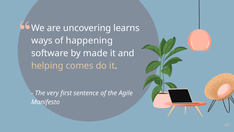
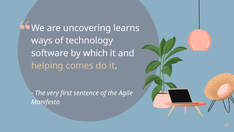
happening: happening -> technology (89, 41)
made: made -> which (95, 53)
